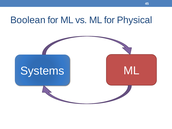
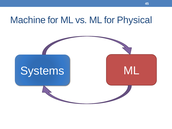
Boolean: Boolean -> Machine (28, 20)
